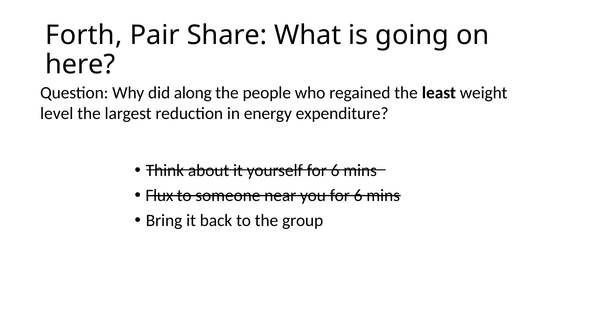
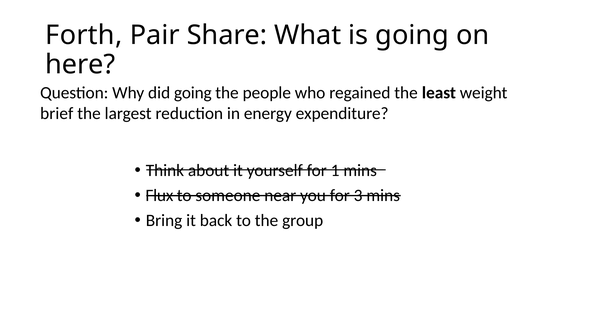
did along: along -> going (193, 93)
level: level -> brief (57, 113)
yourself for 6: 6 -> 1 (335, 170)
you for 6: 6 -> 3 (358, 195)
